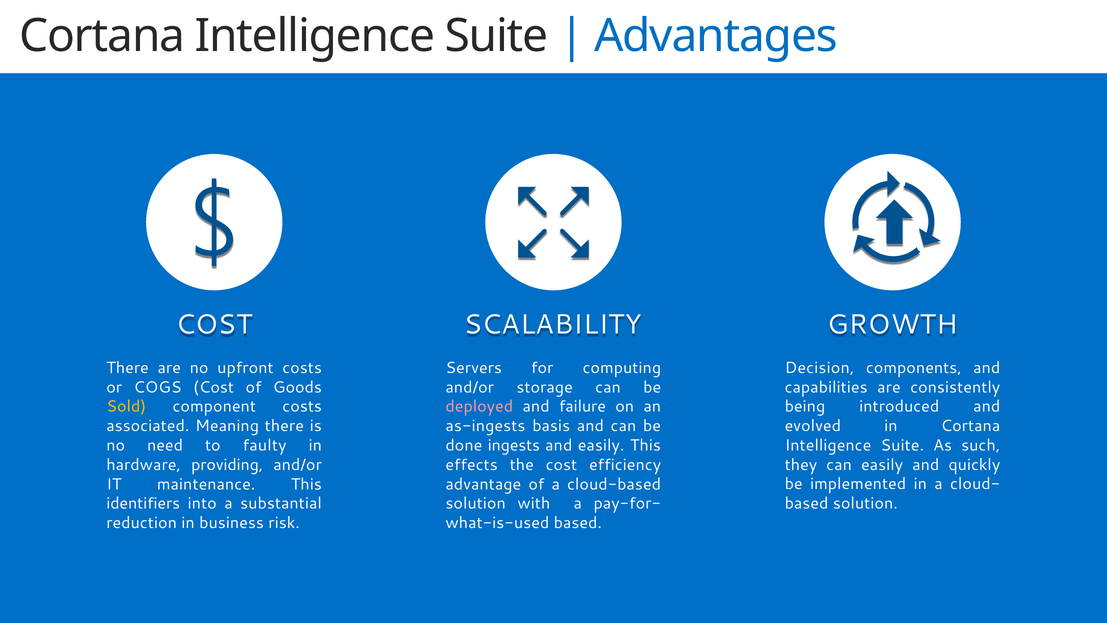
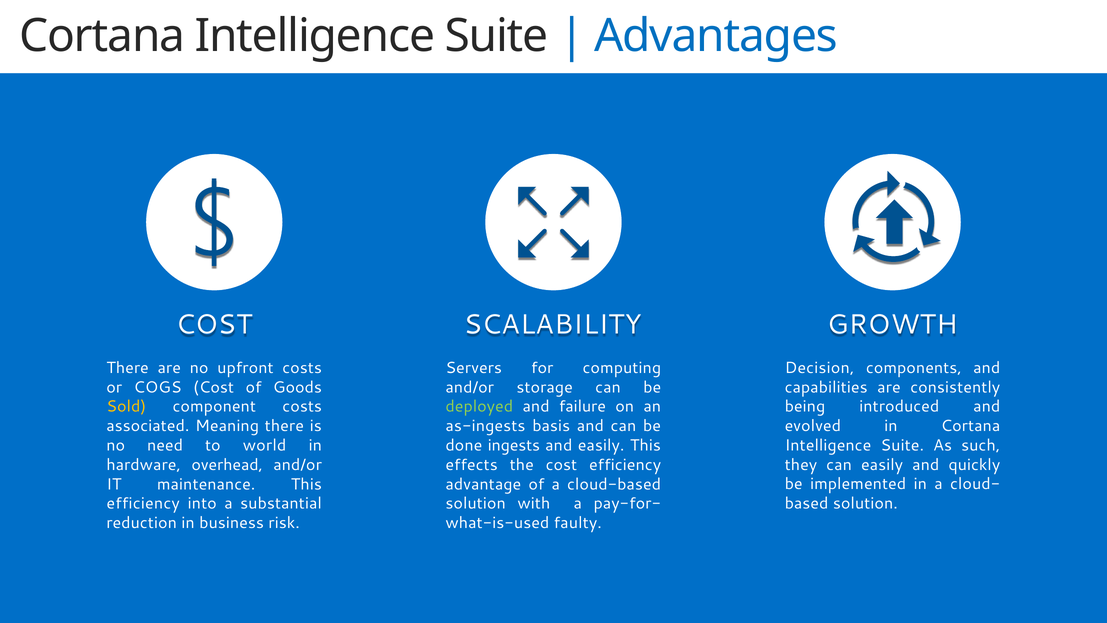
deployed colour: pink -> light green (479, 406)
faulty: faulty -> world (265, 445)
providing: providing -> overhead (227, 465)
identifiers: identifiers -> efficiency (143, 503)
based: based -> faulty (578, 523)
